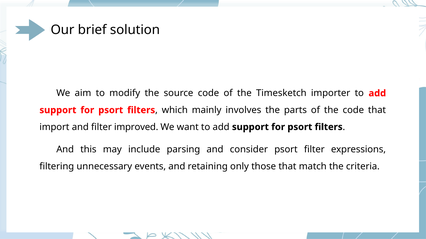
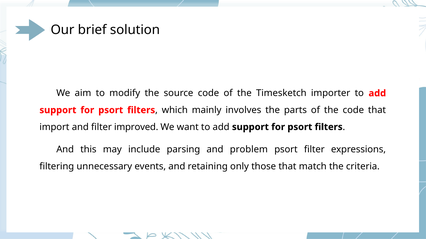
consider: consider -> problem (249, 150)
